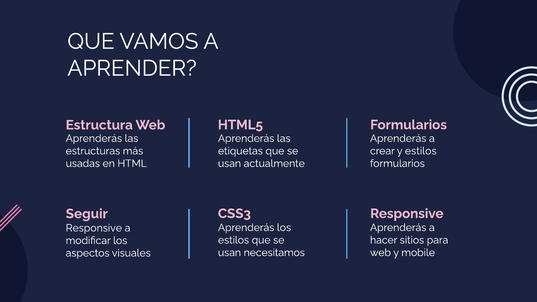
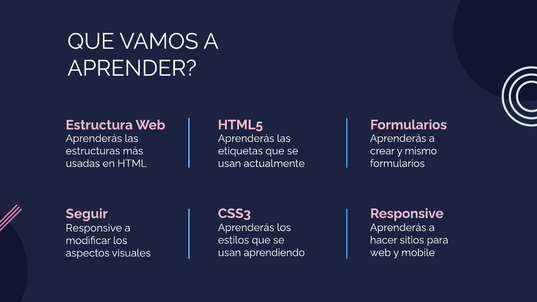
y estilos: estilos -> mismo (421, 151)
necesitamos: necesitamos -> aprendiendo (274, 253)
